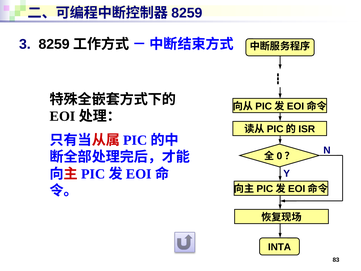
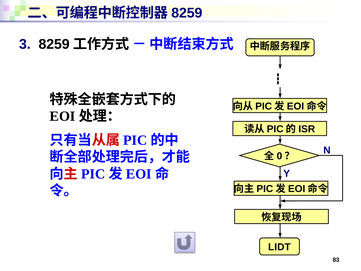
INTA: INTA -> LIDT (279, 247)
